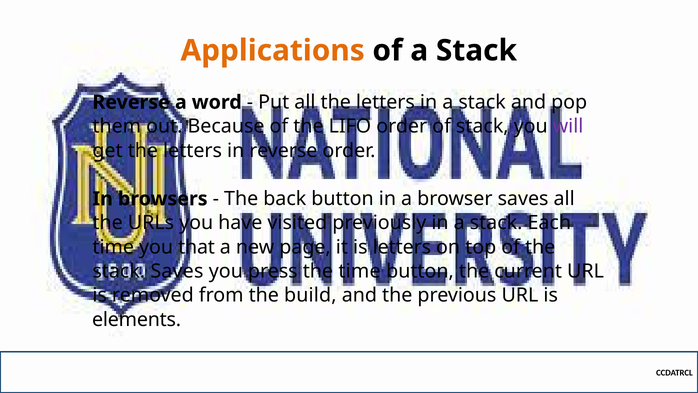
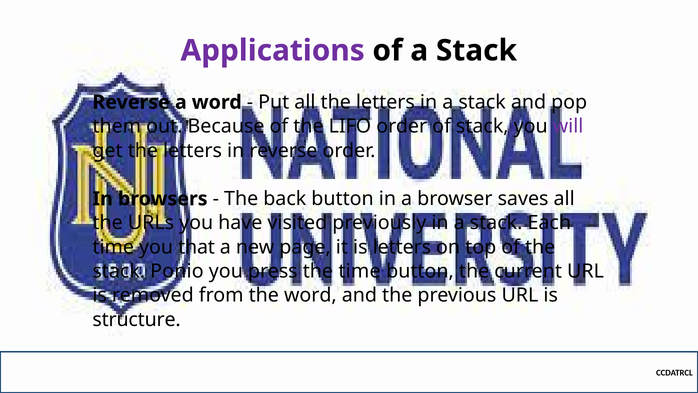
Applications colour: orange -> purple (273, 51)
stack Saves: Saves -> Ponio (177, 271)
the build: build -> word (310, 295)
elements: elements -> structure (137, 319)
